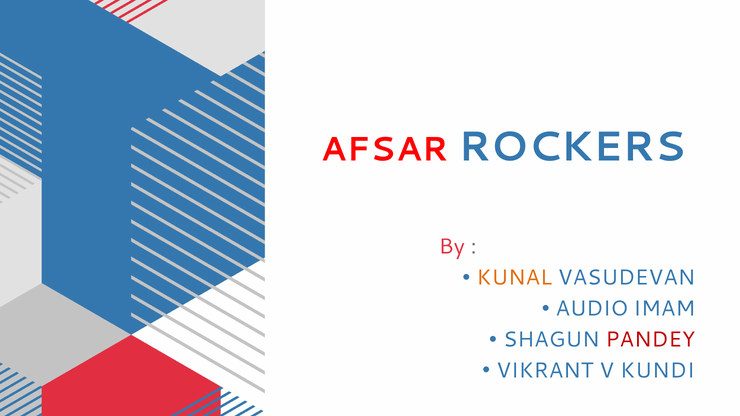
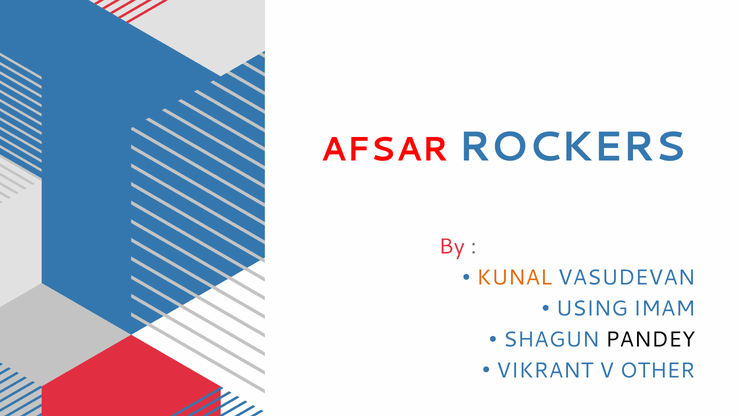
AUDIO: AUDIO -> USING (592, 309)
PANDEY colour: red -> black (650, 340)
KUNDI: KUNDI -> OTHER (658, 371)
